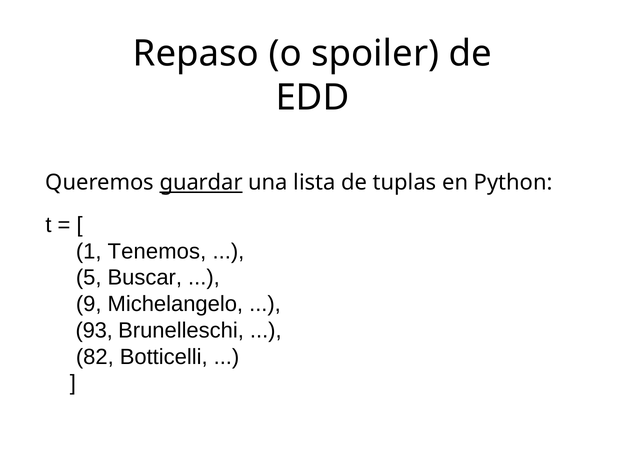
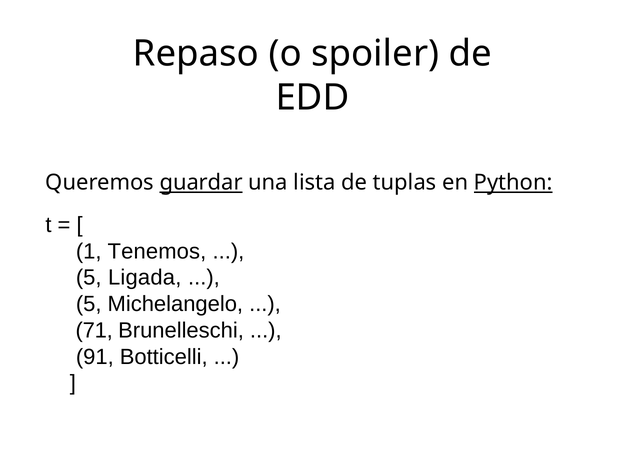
Python underline: none -> present (513, 183)
Buscar: Buscar -> Ligada (145, 277)
9: 9 -> 5 (89, 304)
93: 93 -> 71 (94, 330)
82: 82 -> 91 (95, 357)
